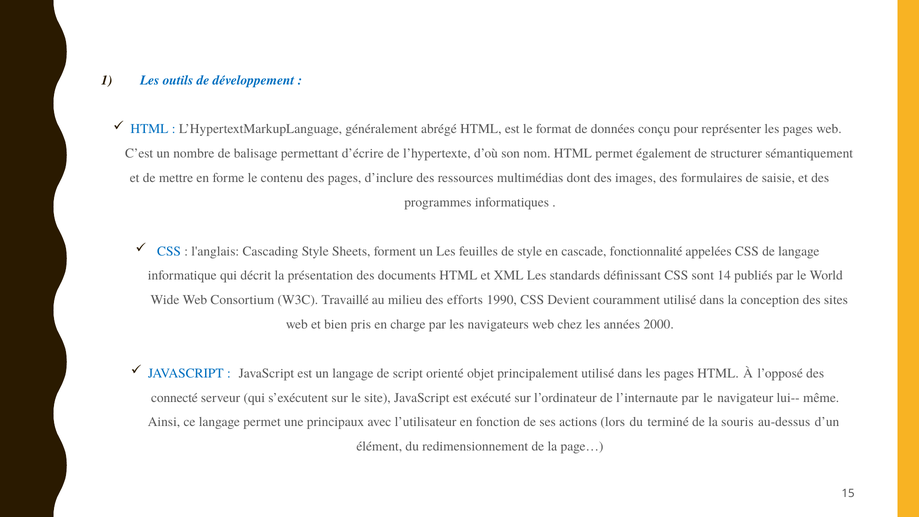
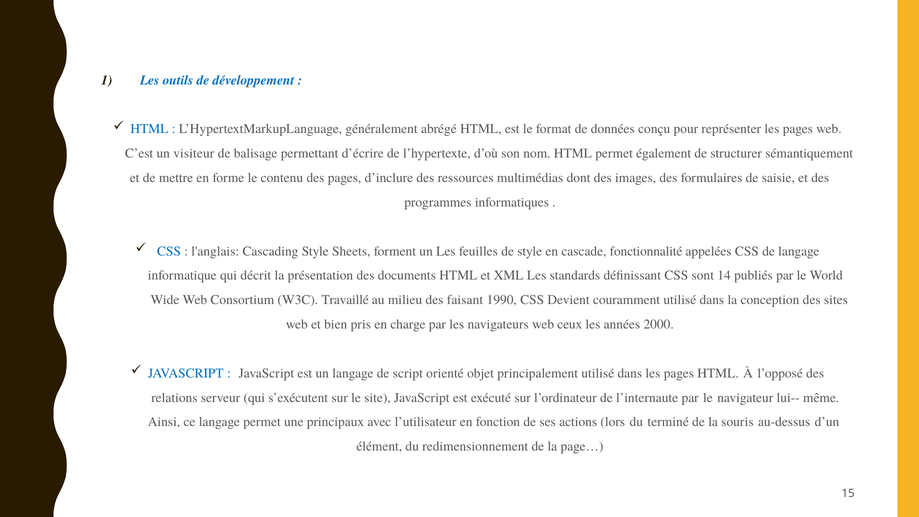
nombre: nombre -> visiteur (194, 153)
efforts: efforts -> faisant (465, 300)
chez: chez -> ceux (570, 324)
connecté: connecté -> relations (174, 398)
